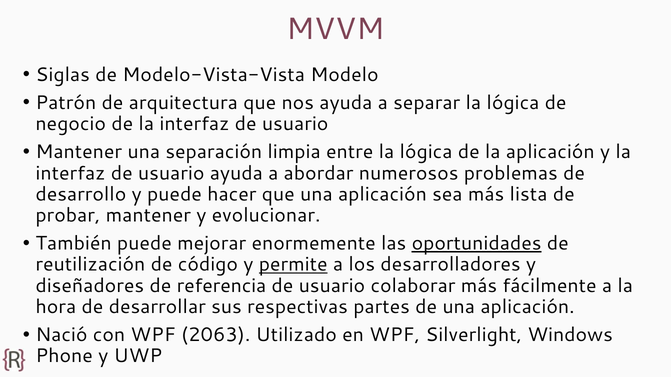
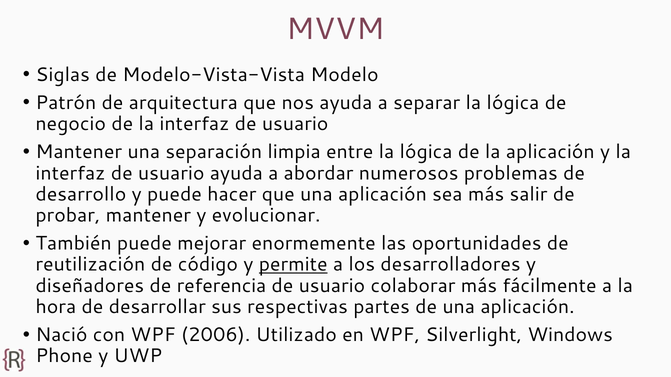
lista: lista -> salir (529, 194)
oportunidades underline: present -> none (477, 244)
2063: 2063 -> 2006 (216, 335)
